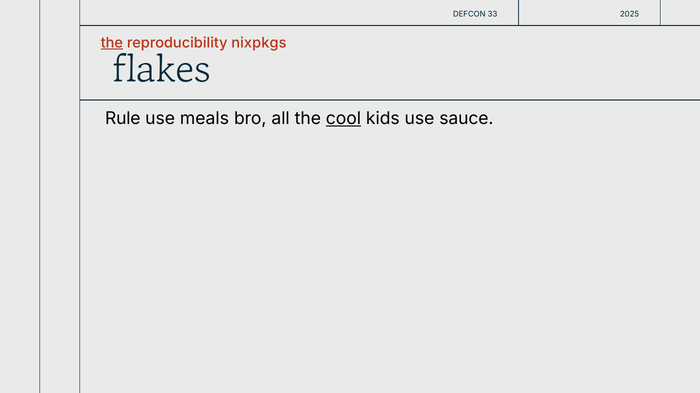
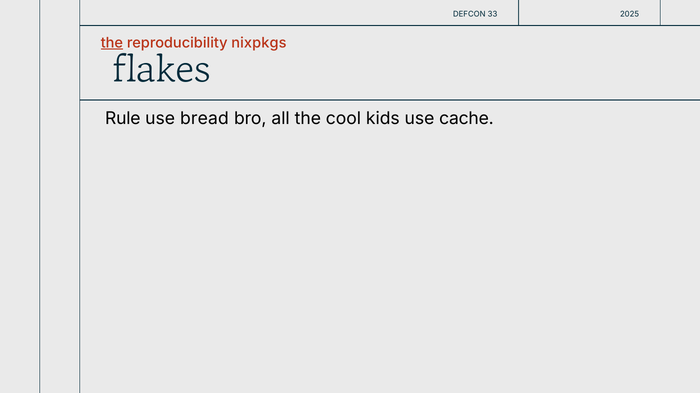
meals: meals -> bread (204, 119)
cool underline: present -> none (343, 119)
sauce: sauce -> cache (466, 119)
